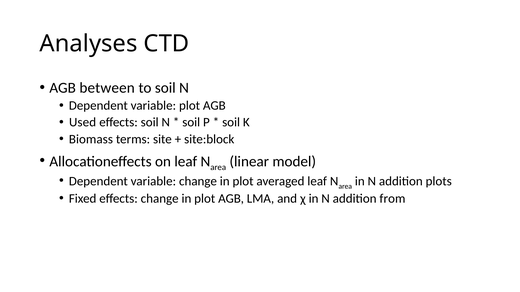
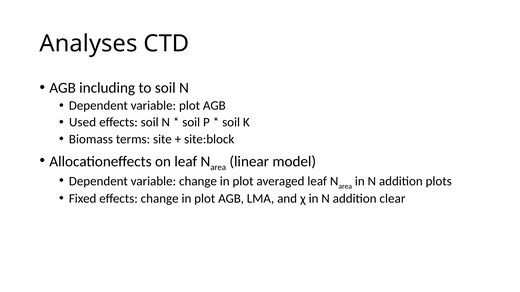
between: between -> including (107, 88)
from: from -> clear (392, 199)
